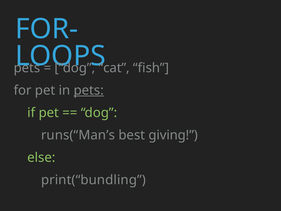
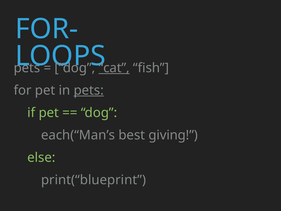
cat underline: none -> present (114, 68)
runs(“Man’s: runs(“Man’s -> each(“Man’s (78, 135)
print(“bundling: print(“bundling -> print(“blueprint (93, 180)
